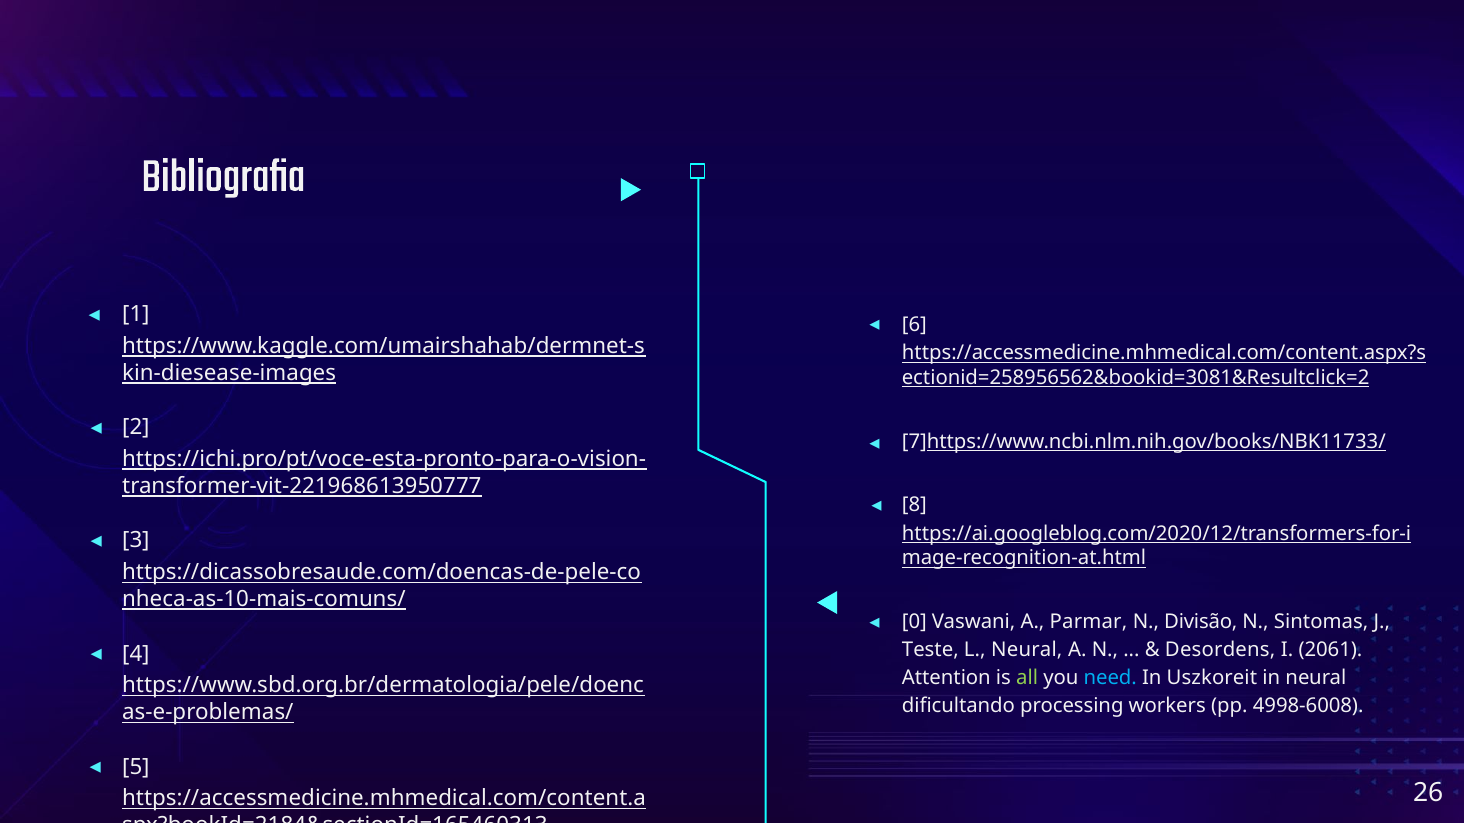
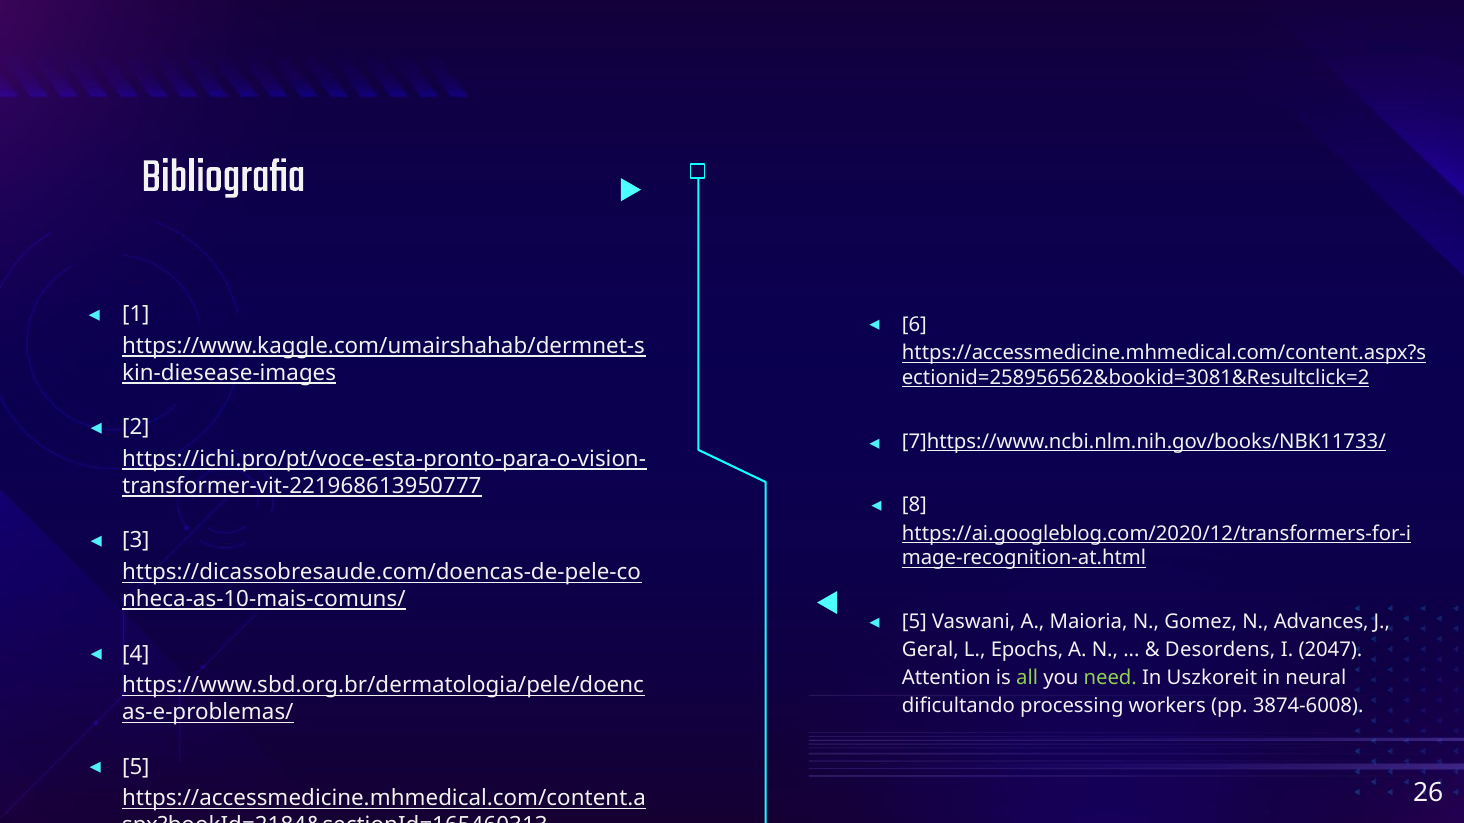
0: 0 -> 5 (914, 622)
Parmar: Parmar -> Maioria (1089, 622)
Divisão: Divisão -> Gomez (1201, 622)
Sintomas: Sintomas -> Advances (1321, 622)
Teste: Teste -> Geral (930, 650)
L Neural: Neural -> Epochs (1027, 650)
2061: 2061 -> 2047 (1330, 650)
need colour: light blue -> light green (1110, 678)
4998-6008: 4998-6008 -> 3874-6008 (1308, 706)
